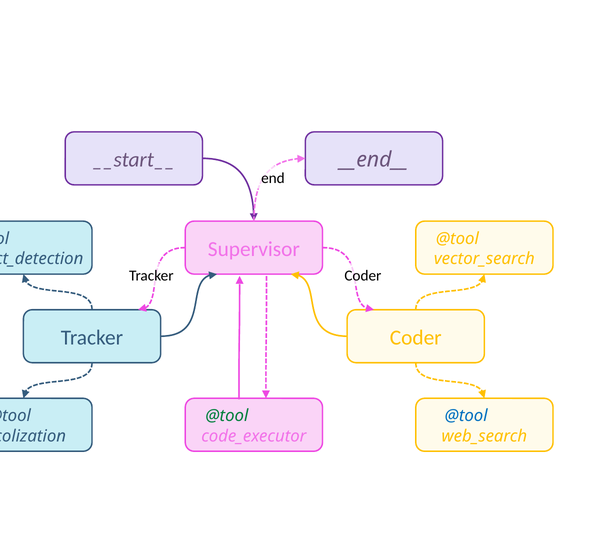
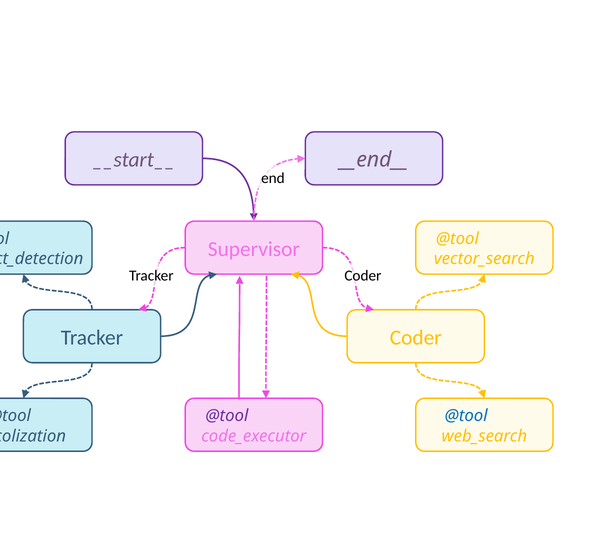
@tool colour: green -> purple (227, 415)
